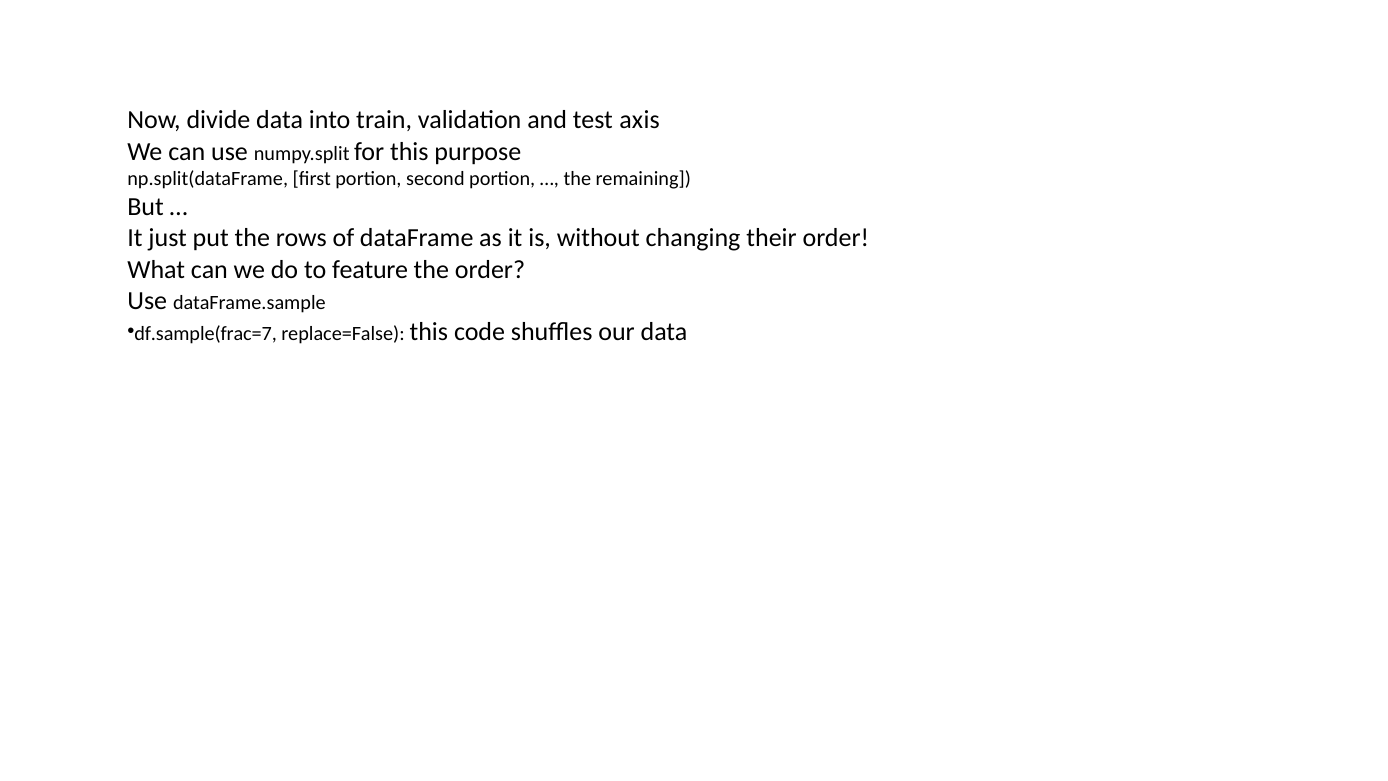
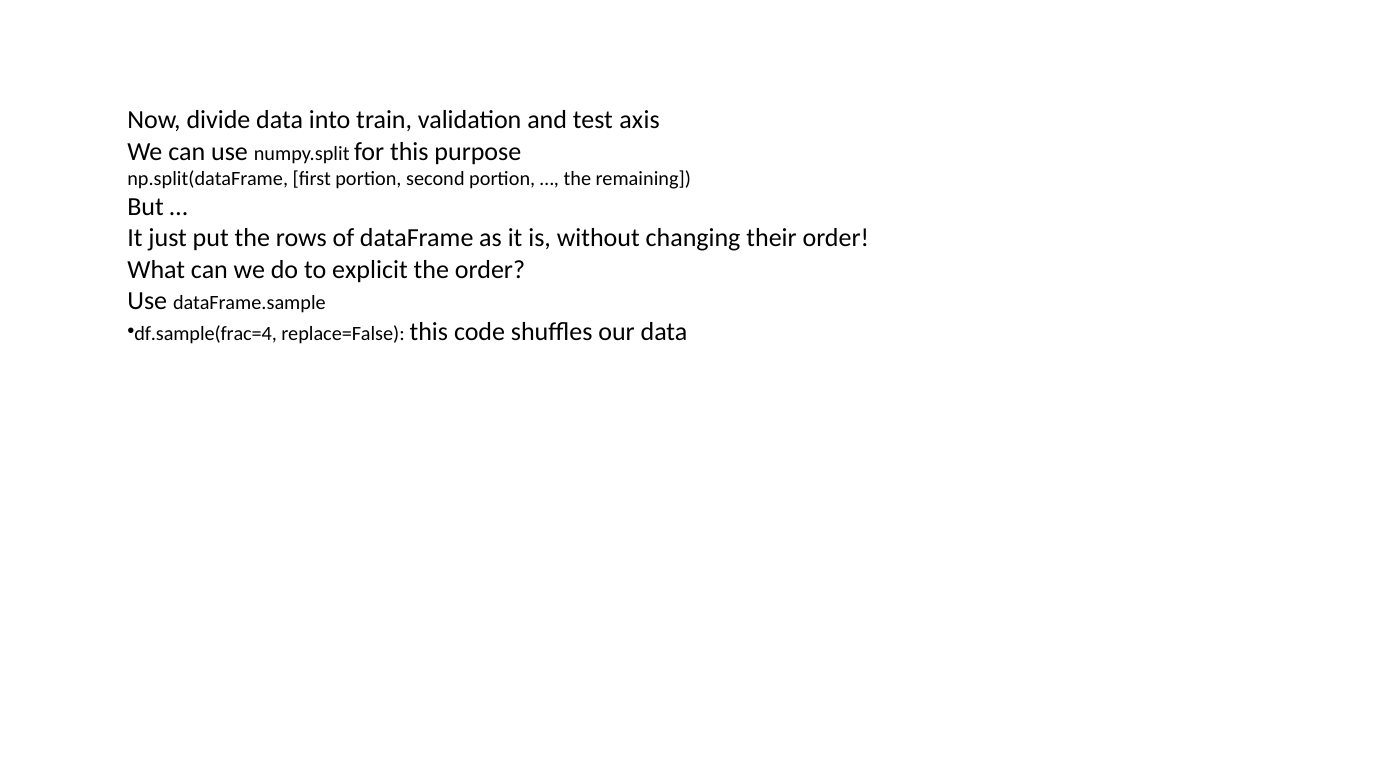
feature: feature -> explicit (370, 270)
df.sample(frac=7: df.sample(frac=7 -> df.sample(frac=4 (206, 334)
